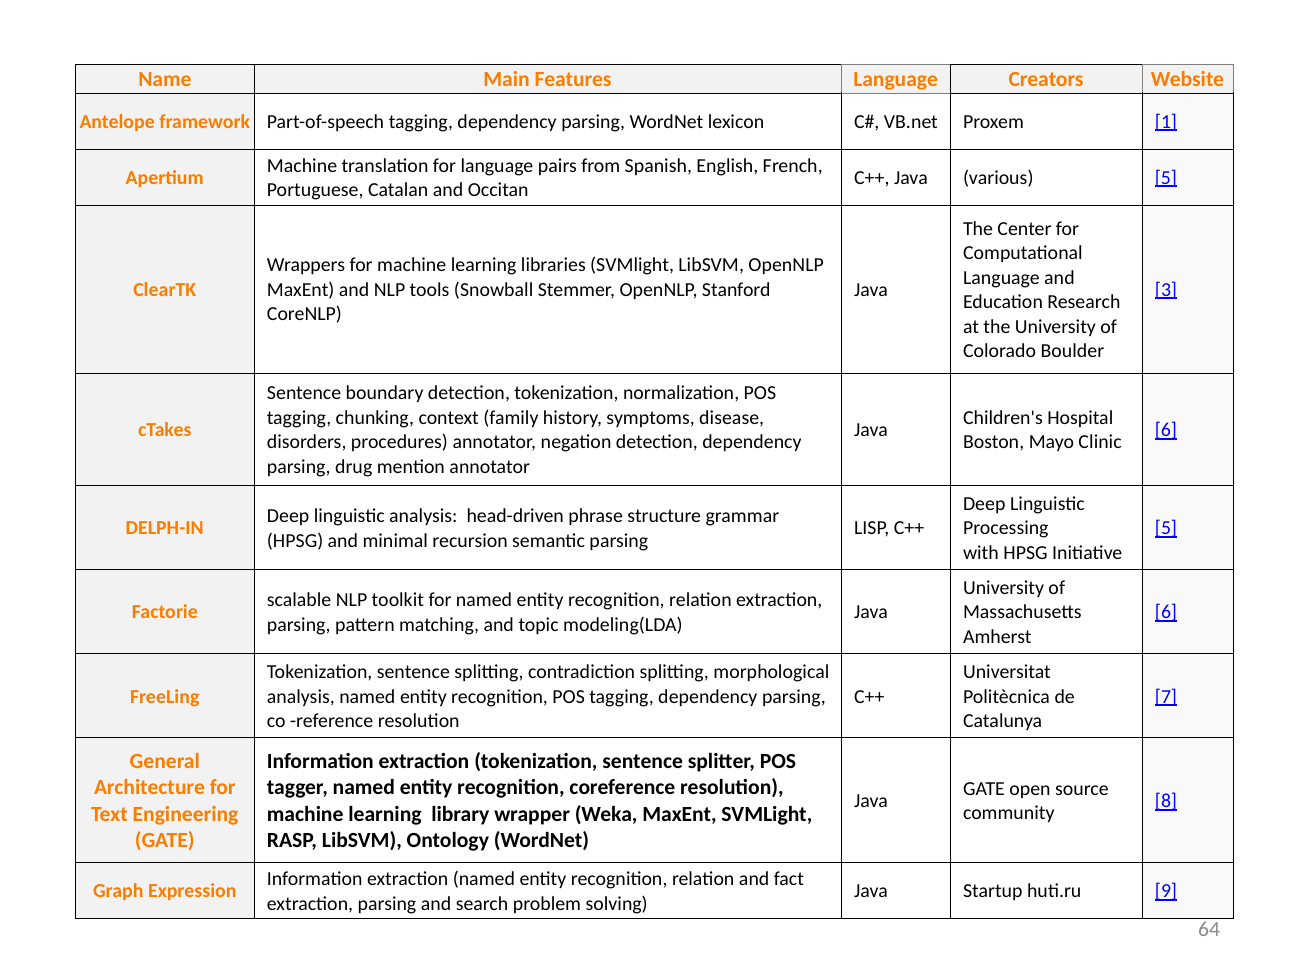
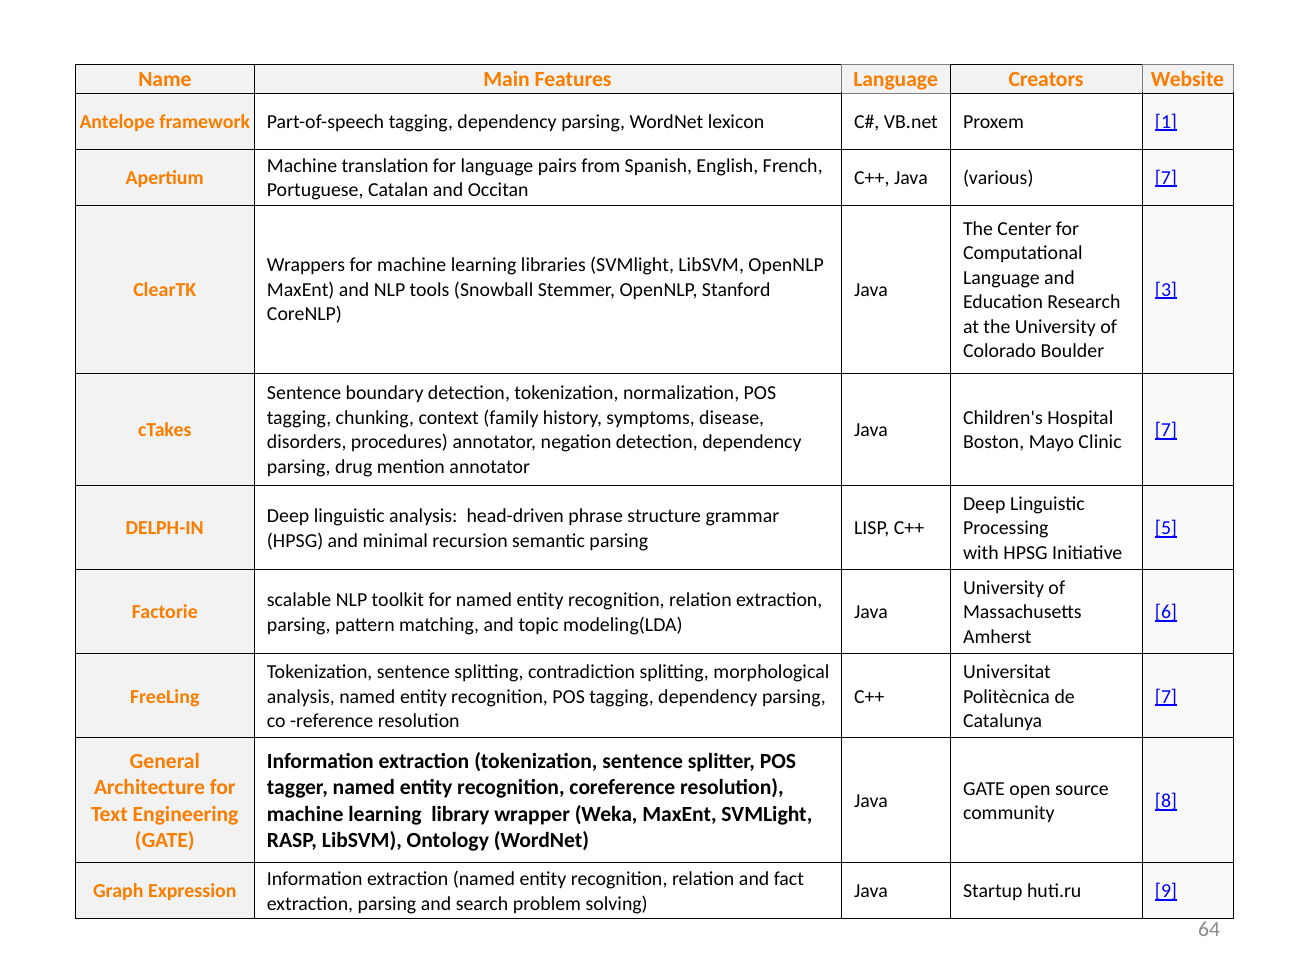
various 5: 5 -> 7 (1166, 178)
6: 6 -> 7 (1166, 430)
